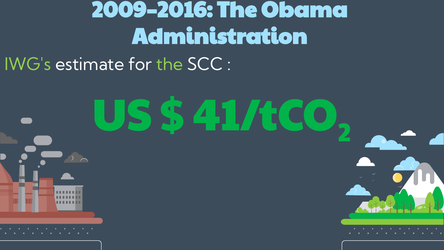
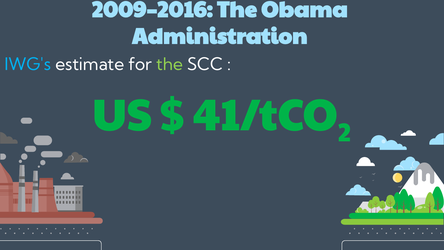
IWG's colour: light green -> light blue (28, 65)
